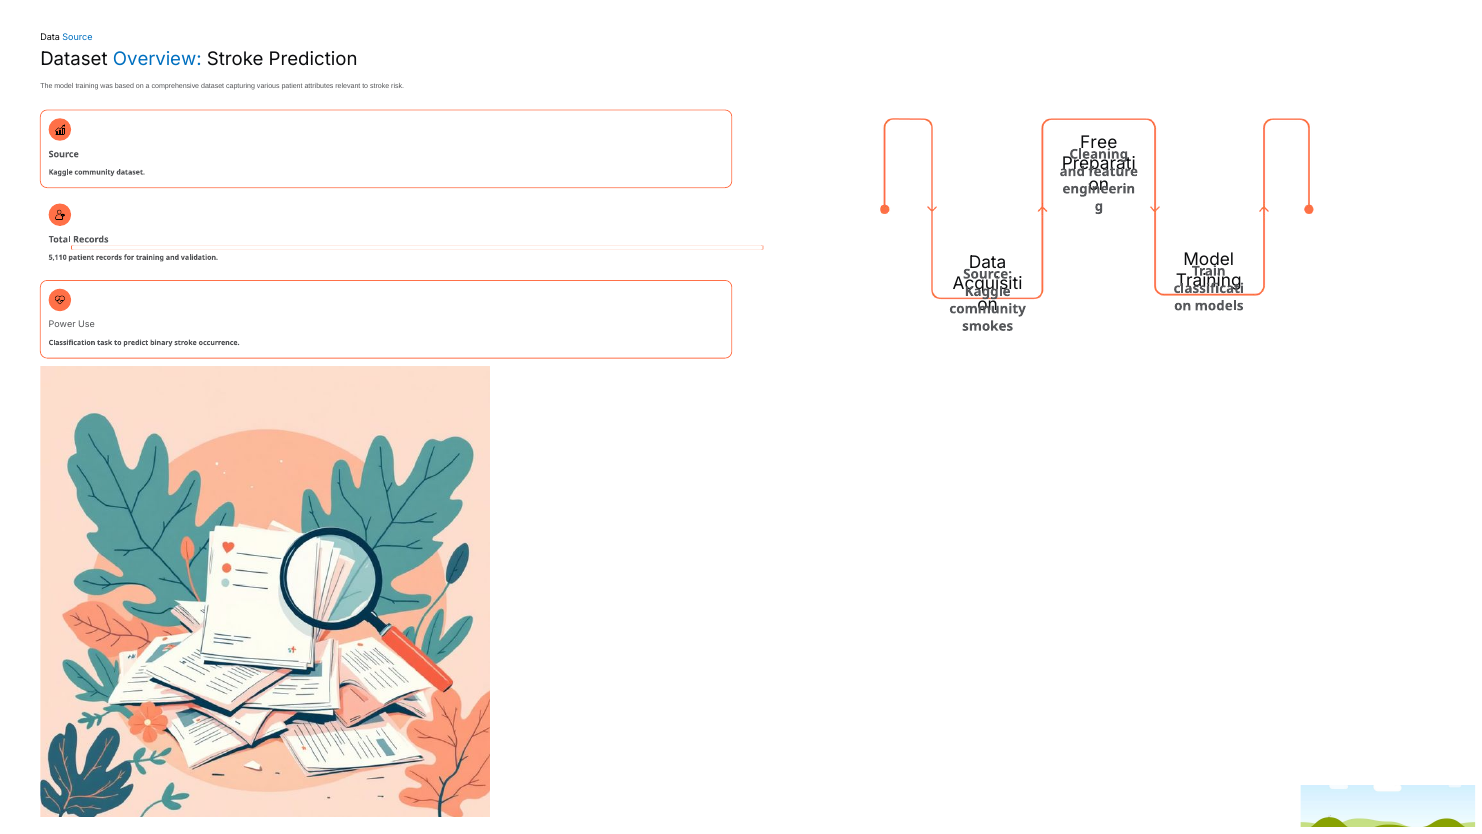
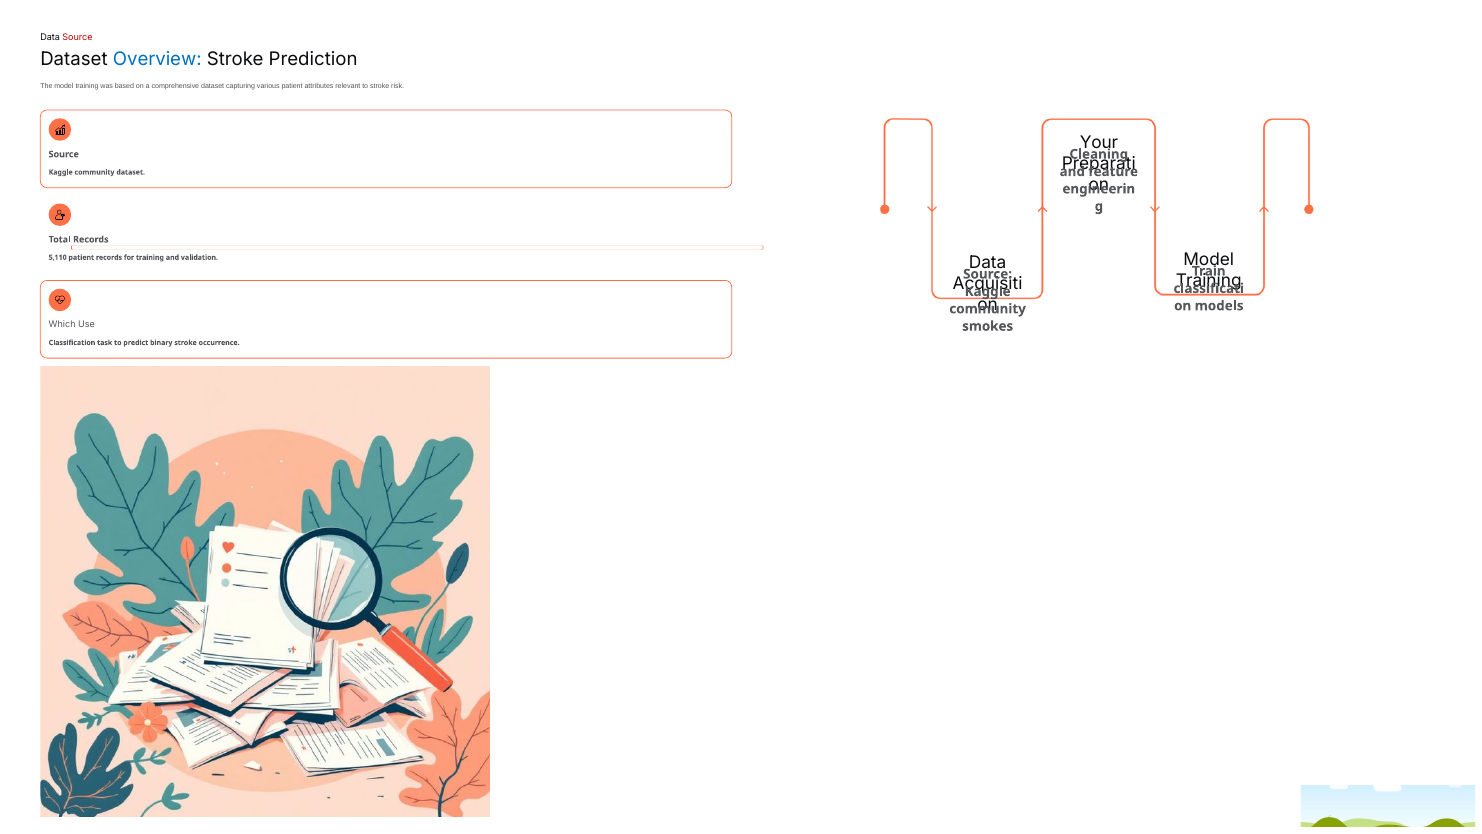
Source colour: blue -> red (78, 38)
Free: Free -> Your (1099, 143)
Power: Power -> Which (62, 325)
